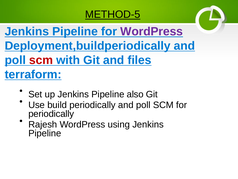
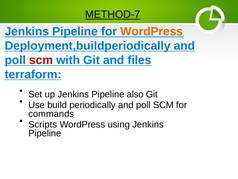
METHOD-5: METHOD-5 -> METHOD-7 (113, 14)
WordPress colour: purple -> orange (152, 31)
periodically: periodically -> commands (51, 114)
Rajesh: Rajesh -> Scripts (43, 124)
